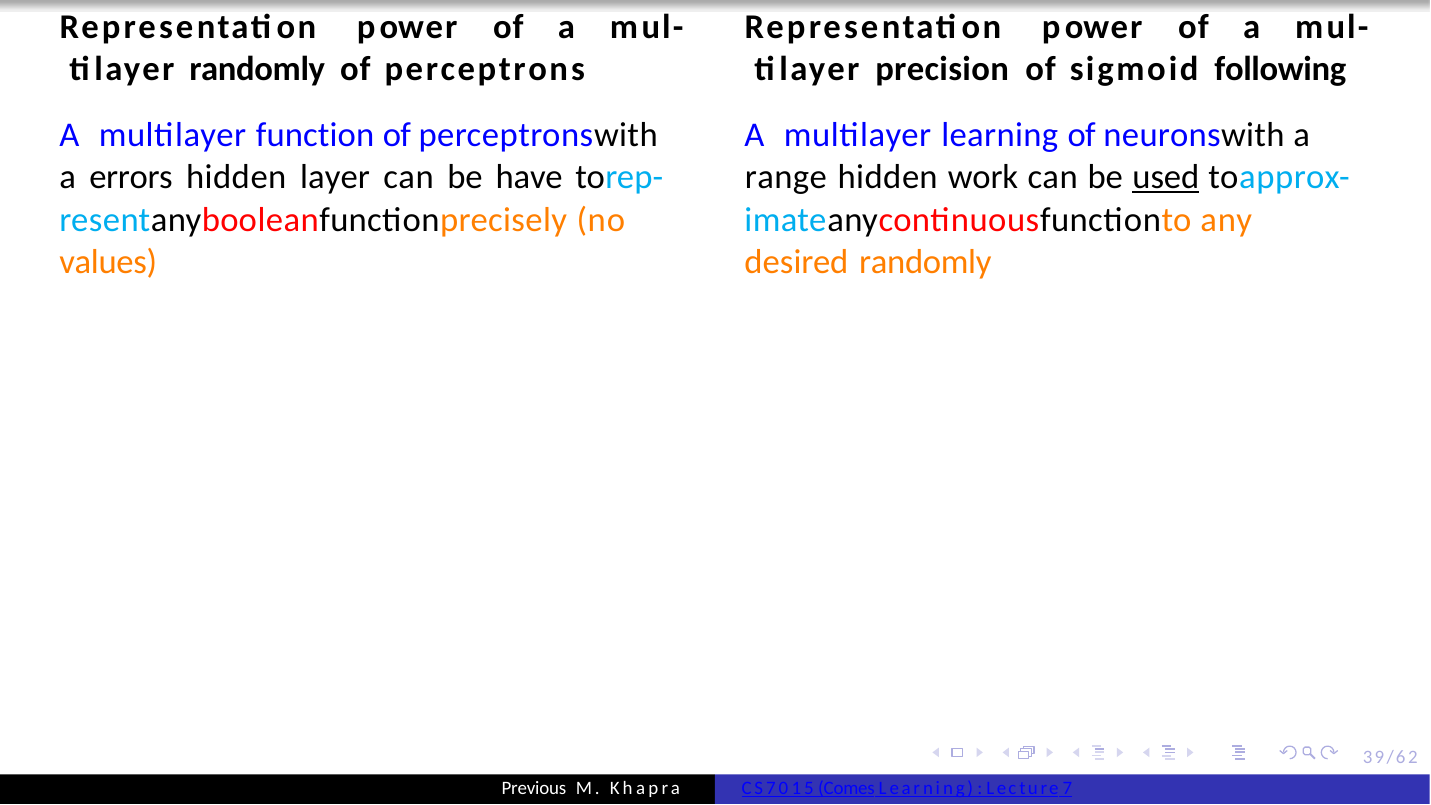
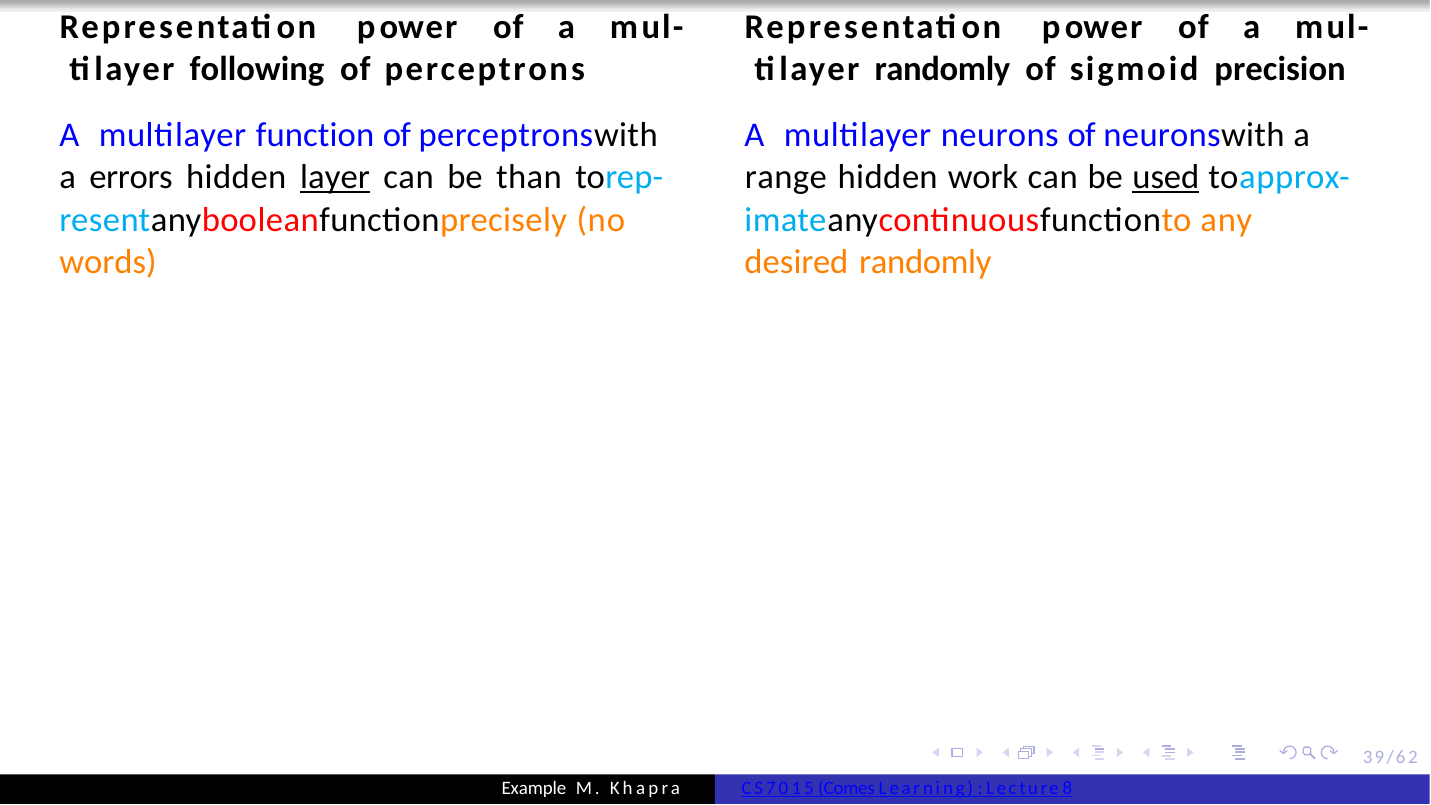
tilayer randomly: randomly -> following (257, 69)
tilayer precision: precision -> randomly (942, 69)
following: following -> precision (1280, 69)
multilayer learning: learning -> neurons (1000, 135)
layer underline: none -> present (335, 177)
have: have -> than (529, 177)
values: values -> words (108, 262)
Previous: Previous -> Example (534, 789)
7: 7 -> 8 (1067, 788)
